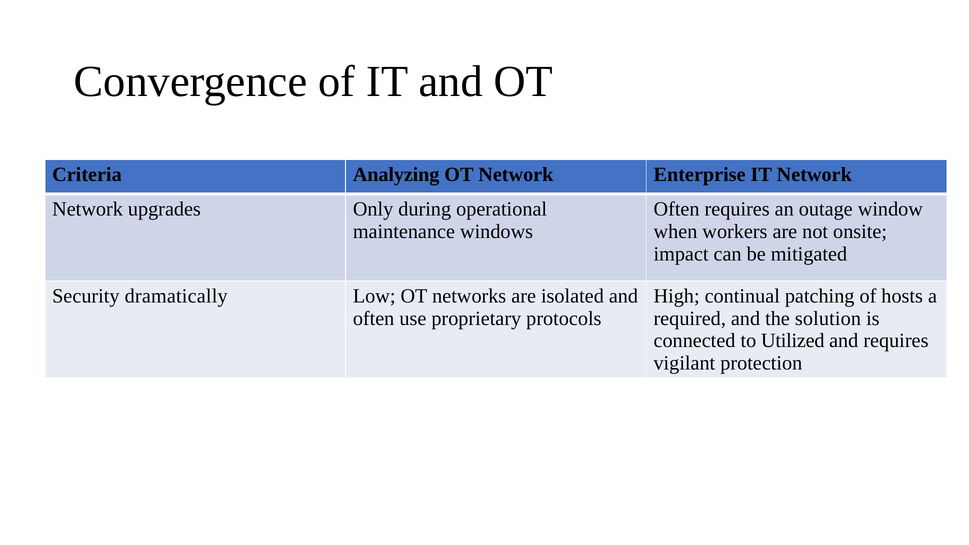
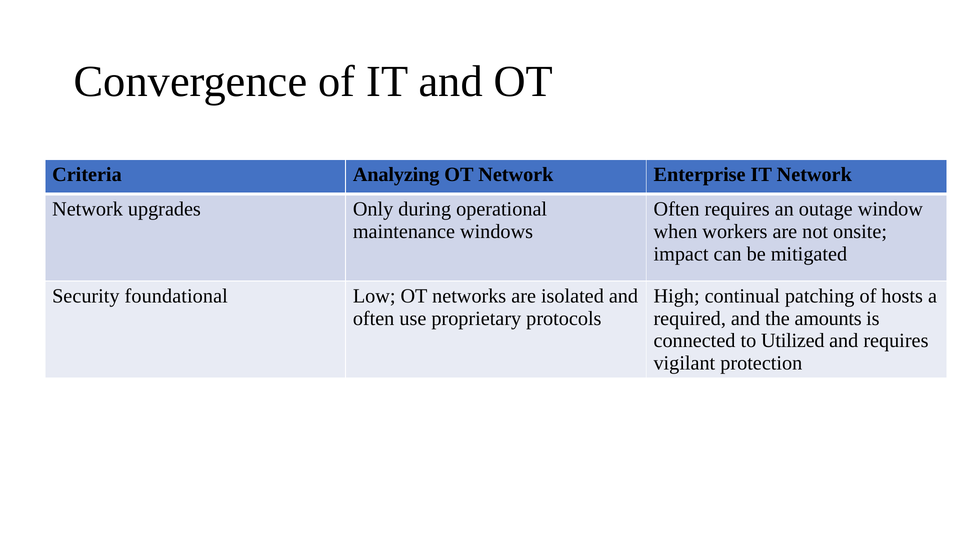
dramatically: dramatically -> foundational (176, 296)
solution: solution -> amounts (828, 318)
